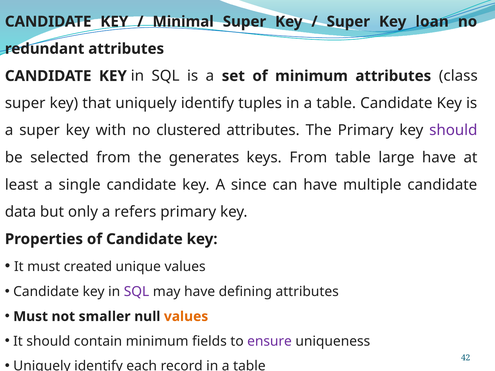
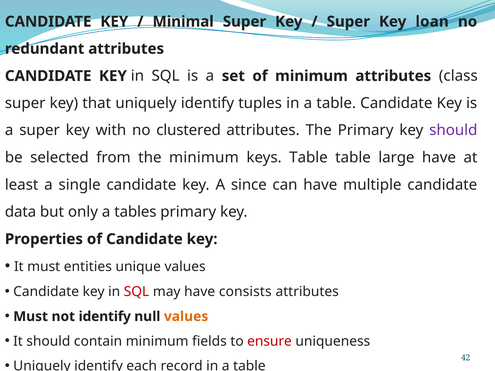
the generates: generates -> minimum (204, 158)
keys From: From -> Table (308, 158)
refers: refers -> tables (135, 212)
created: created -> entities (88, 267)
SQL colour: purple -> red (137, 292)
defining: defining -> consists (245, 292)
not smaller: smaller -> identify (105, 317)
ensure colour: purple -> red (270, 341)
